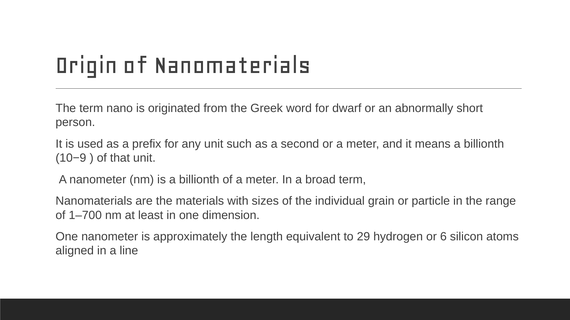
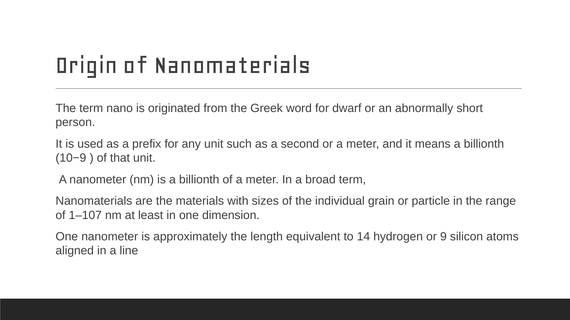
1–700: 1–700 -> 1–107 (85, 216)
29: 29 -> 14 (363, 237)
6: 6 -> 9 (443, 237)
